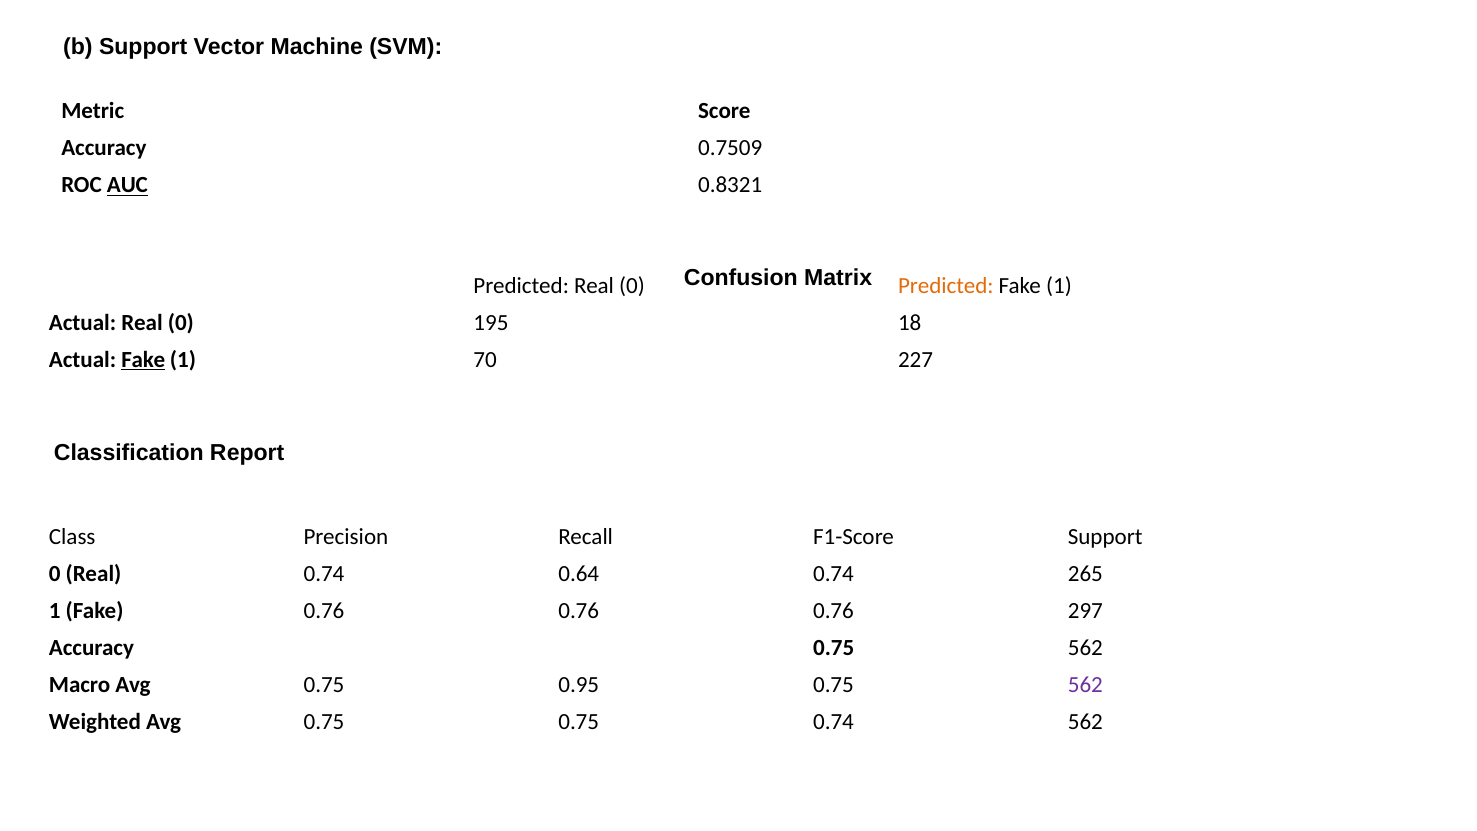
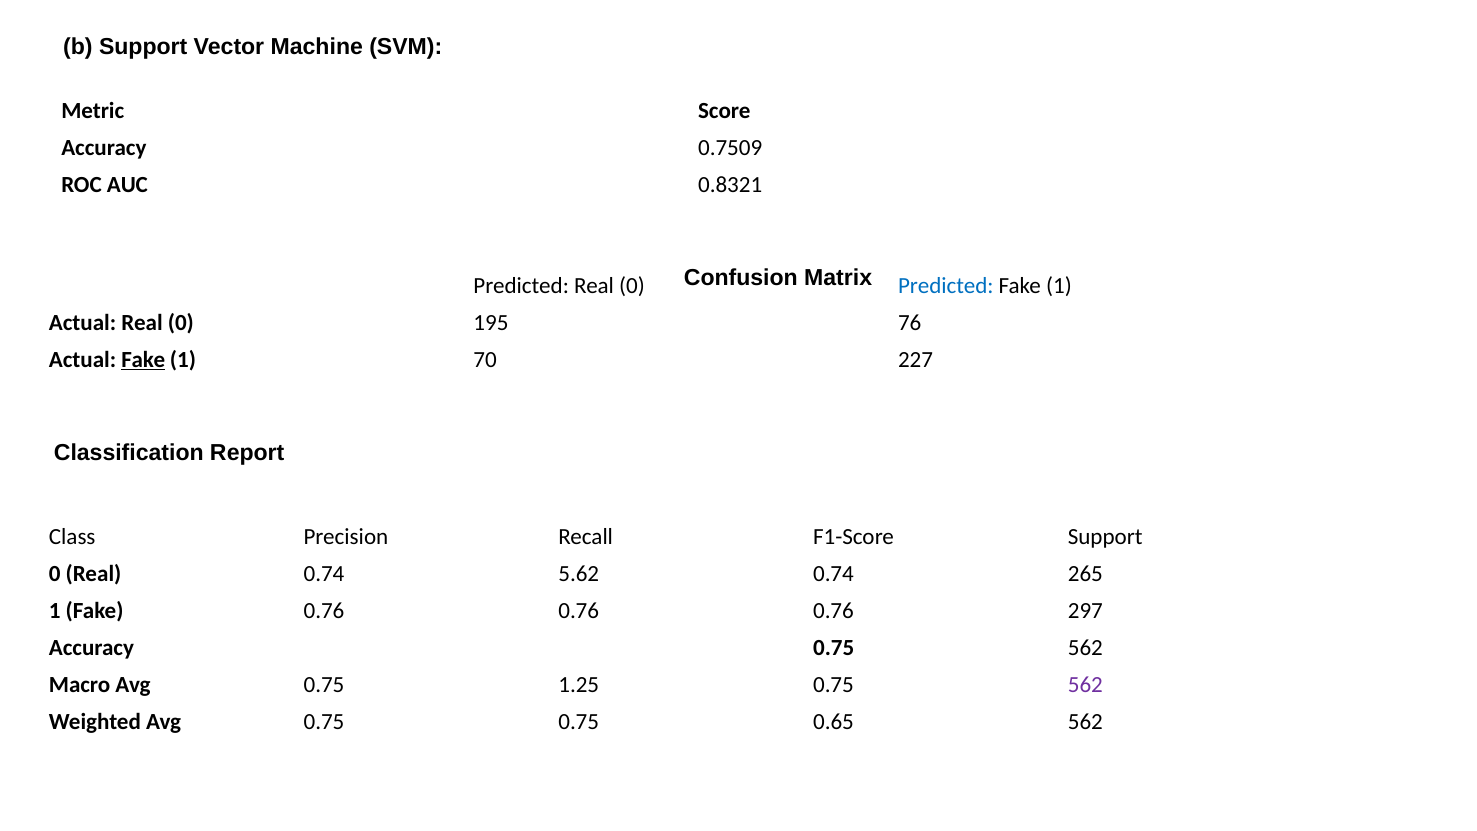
AUC underline: present -> none (127, 185)
Predicted colour: orange -> blue (946, 286)
18: 18 -> 76 (910, 323)
0.64: 0.64 -> 5.62 (579, 574)
0.95: 0.95 -> 1.25 (579, 685)
0.75 0.74: 0.74 -> 0.65 (833, 722)
